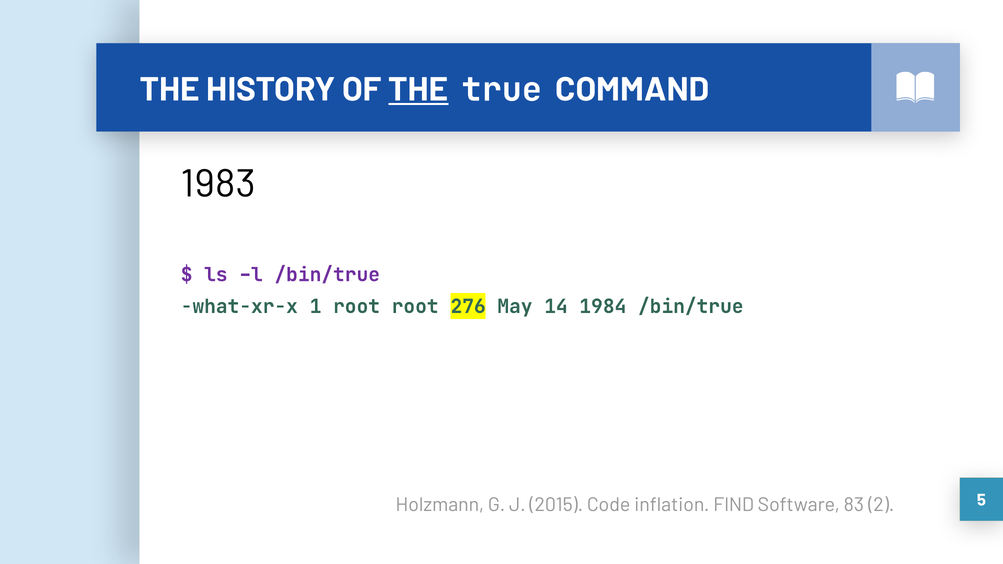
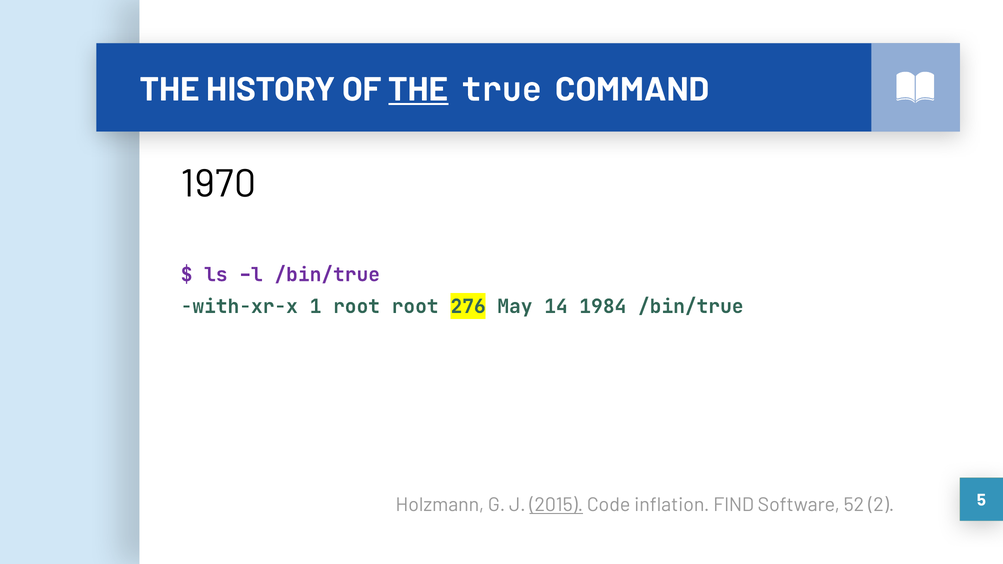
1983: 1983 -> 1970 (218, 184)
what-xr-x: what-xr-x -> with-xr-x (239, 307)
2015 underline: none -> present (556, 505)
83: 83 -> 52 (854, 505)
